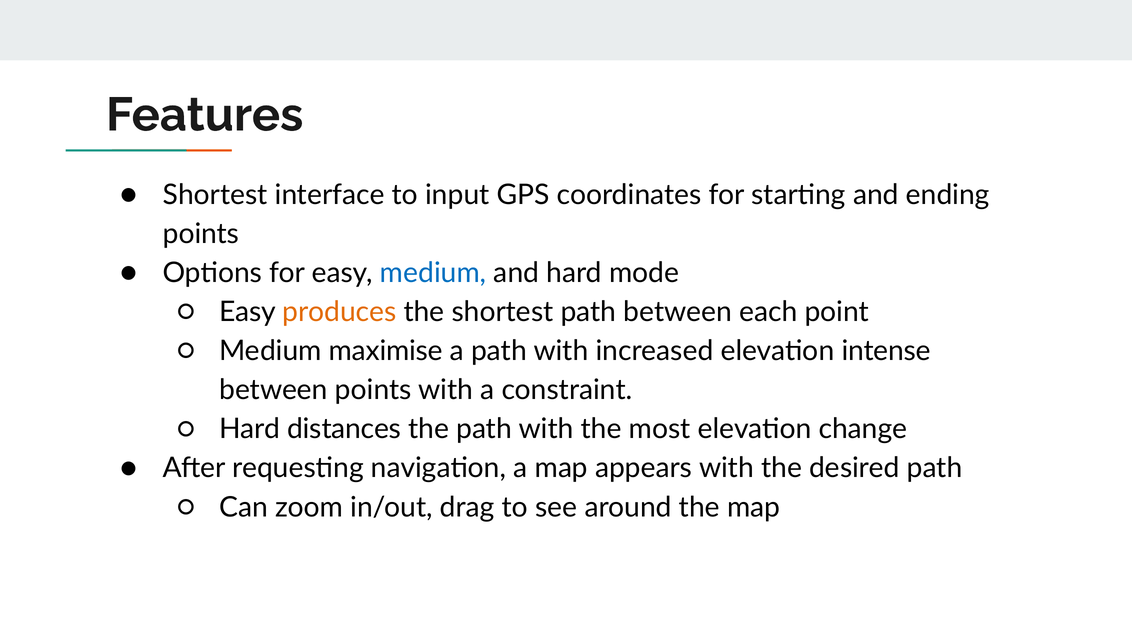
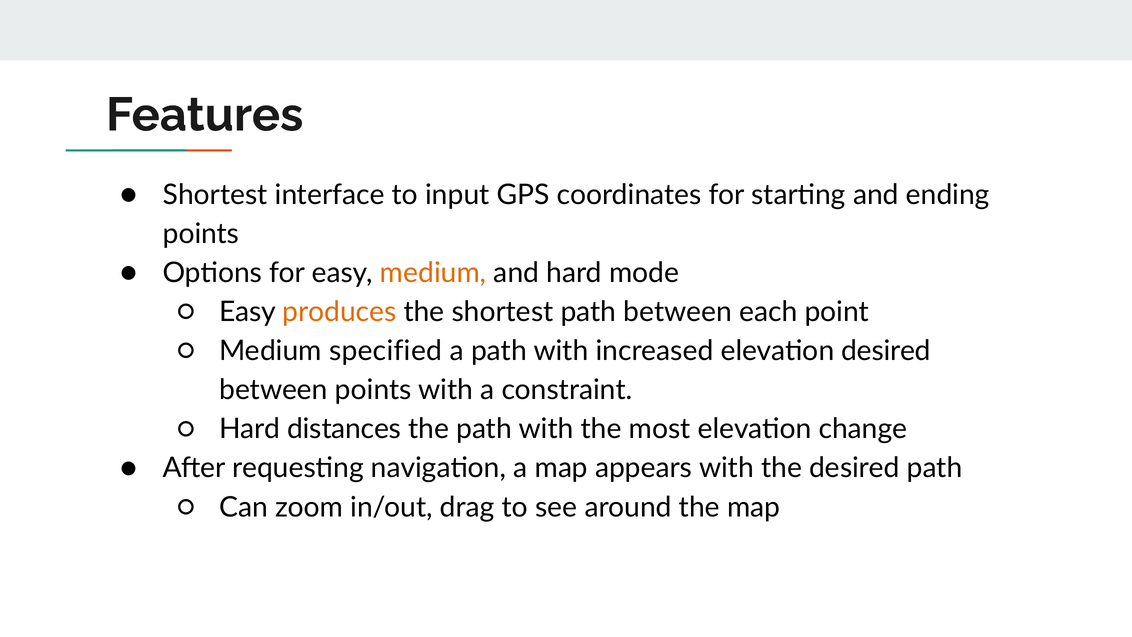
medium colour: blue -> orange (433, 273)
maximise: maximise -> specified (386, 351)
elevation intense: intense -> desired (886, 351)
